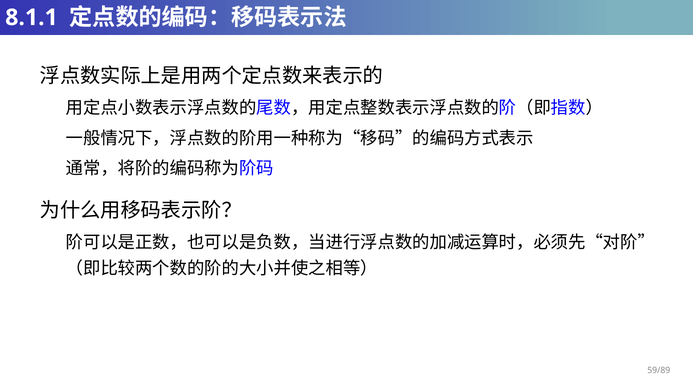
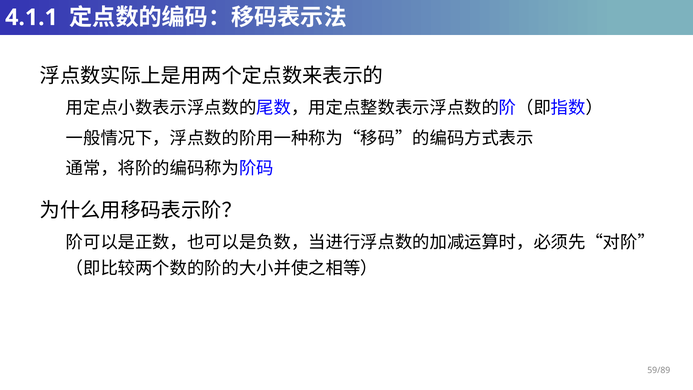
8.1.1: 8.1.1 -> 4.1.1 (32, 17)
